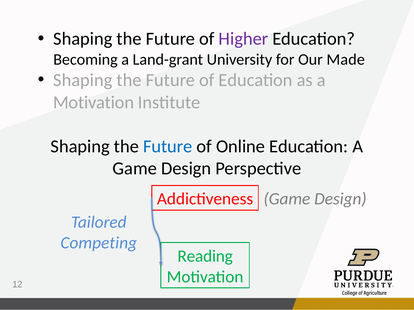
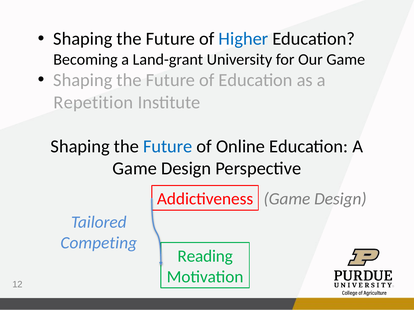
Higher colour: purple -> blue (243, 39)
Our Made: Made -> Game (346, 59)
Motivation: Motivation -> Repetition (93, 102)
